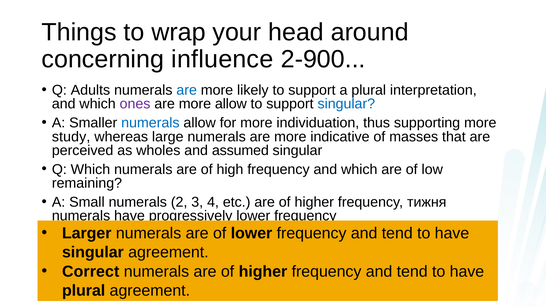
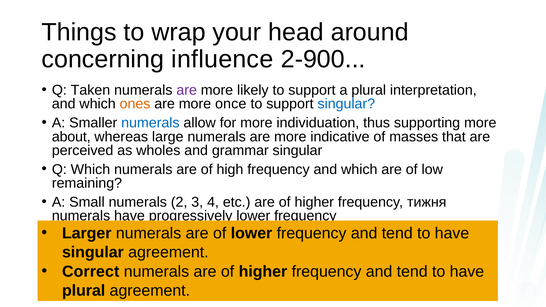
Adults: Adults -> Taken (90, 90)
are colour: blue -> purple (187, 90)
ones colour: purple -> orange (135, 104)
more allow: allow -> once (231, 104)
study: study -> about (71, 137)
assumed: assumed -> grammar (240, 151)
